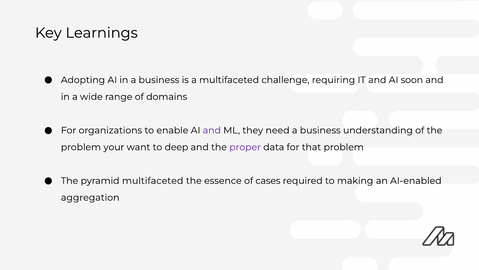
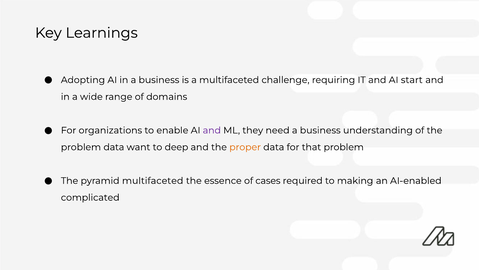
soon: soon -> start (412, 80)
problem your: your -> data (114, 147)
proper colour: purple -> orange (245, 147)
aggregation: aggregation -> complicated (90, 197)
